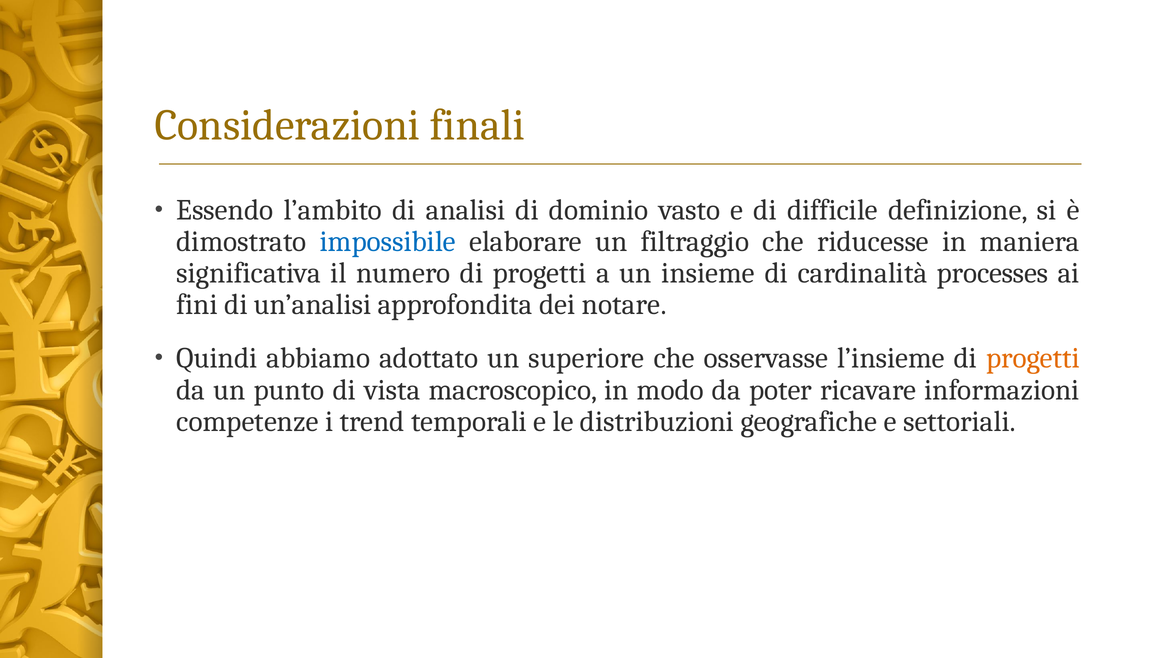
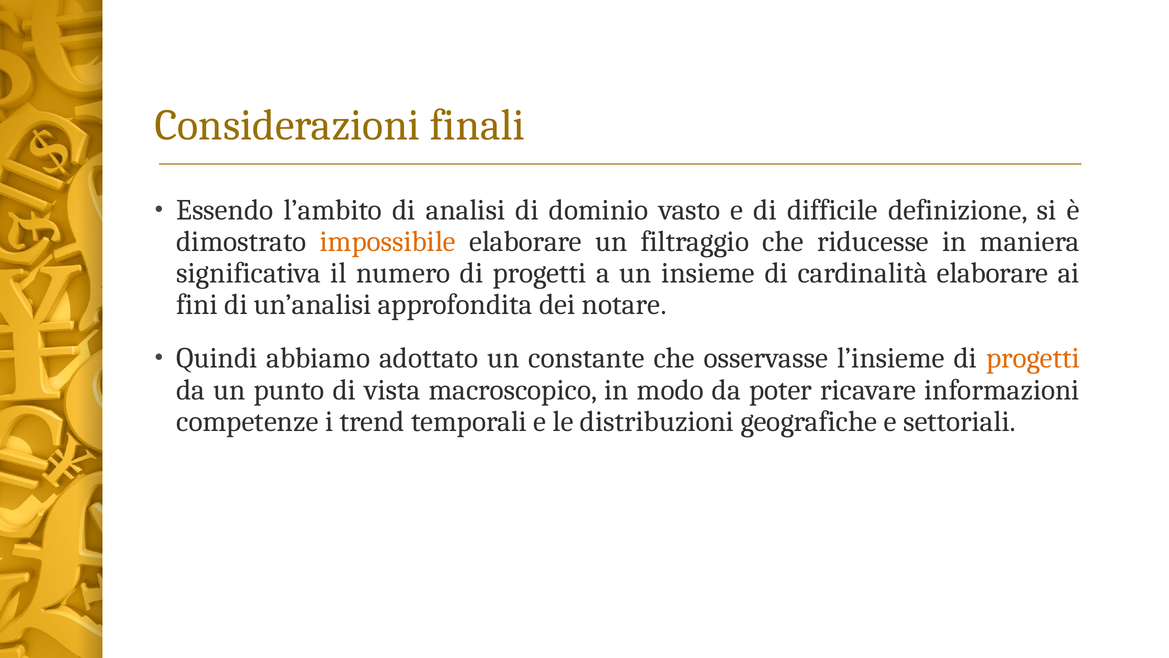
impossibile colour: blue -> orange (388, 242)
cardinalità processes: processes -> elaborare (993, 273)
superiore: superiore -> constante (586, 358)
